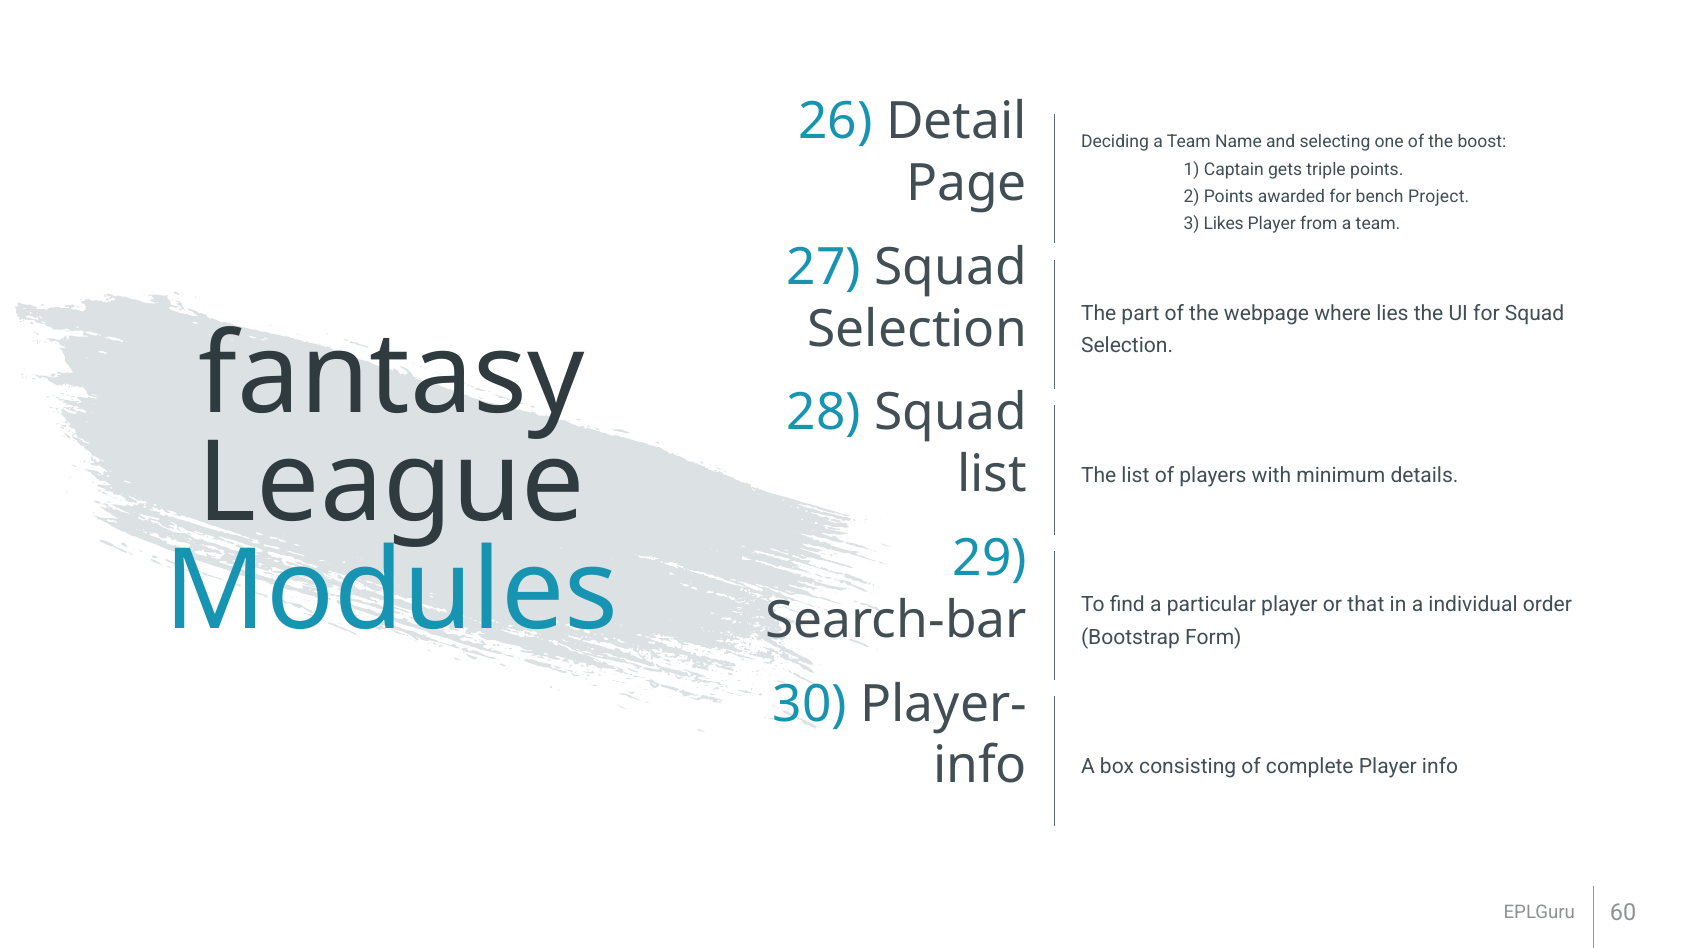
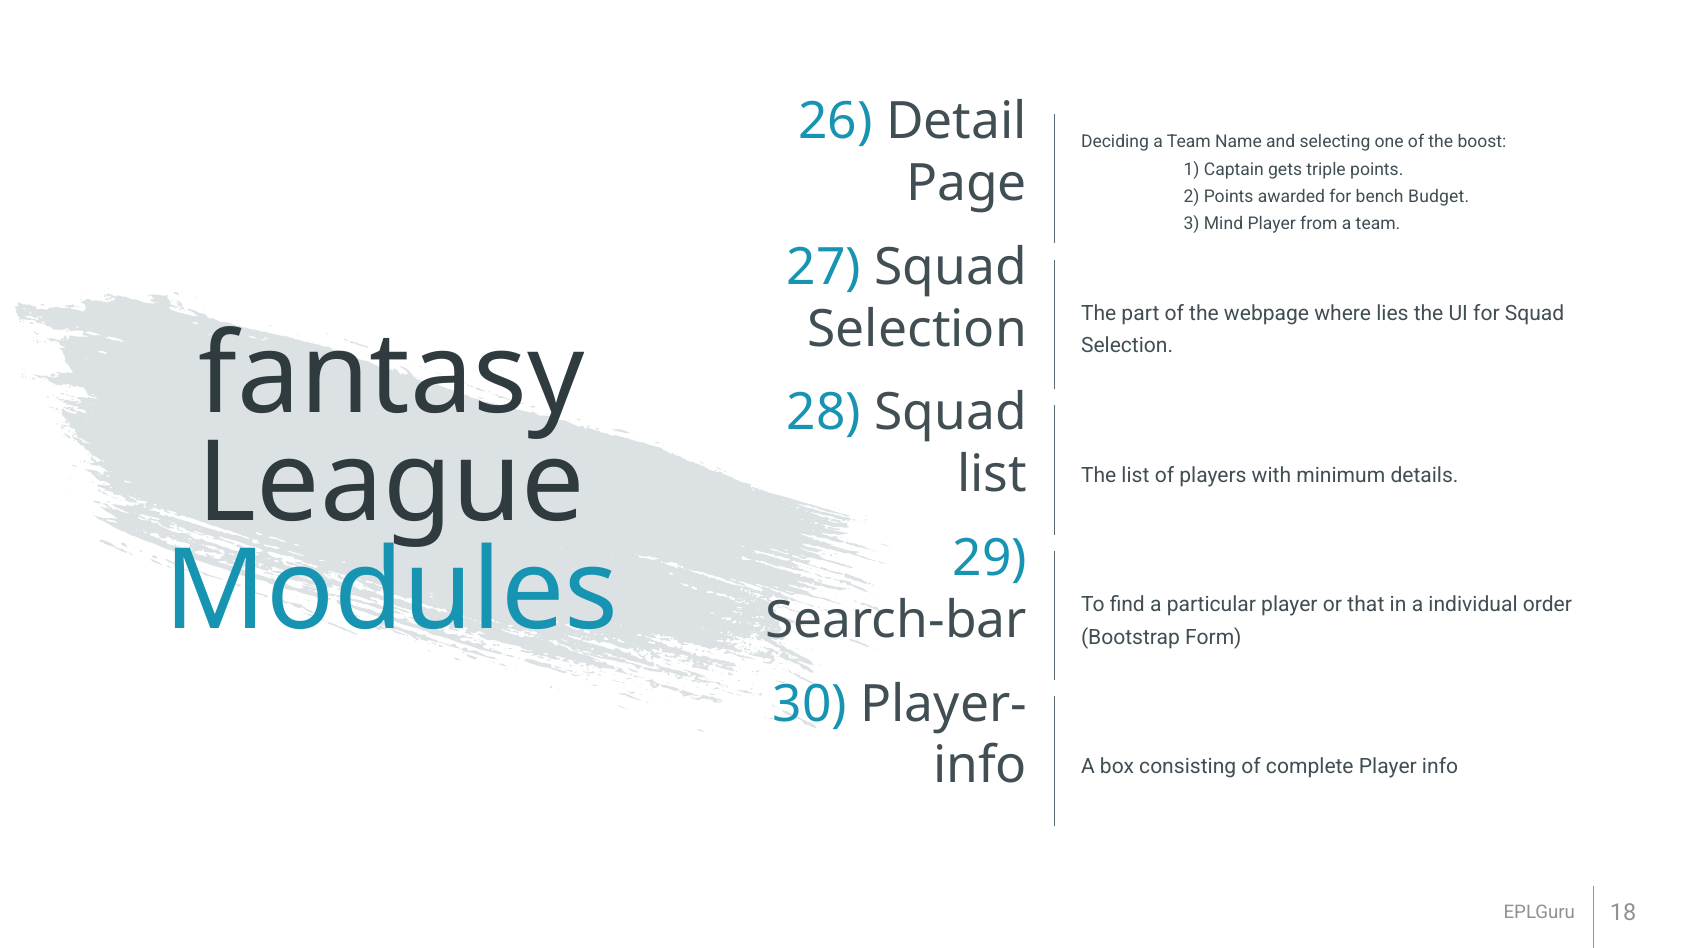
Project: Project -> Budget (1439, 197)
Likes: Likes -> Mind (1223, 224)
60: 60 -> 18 (1623, 913)
